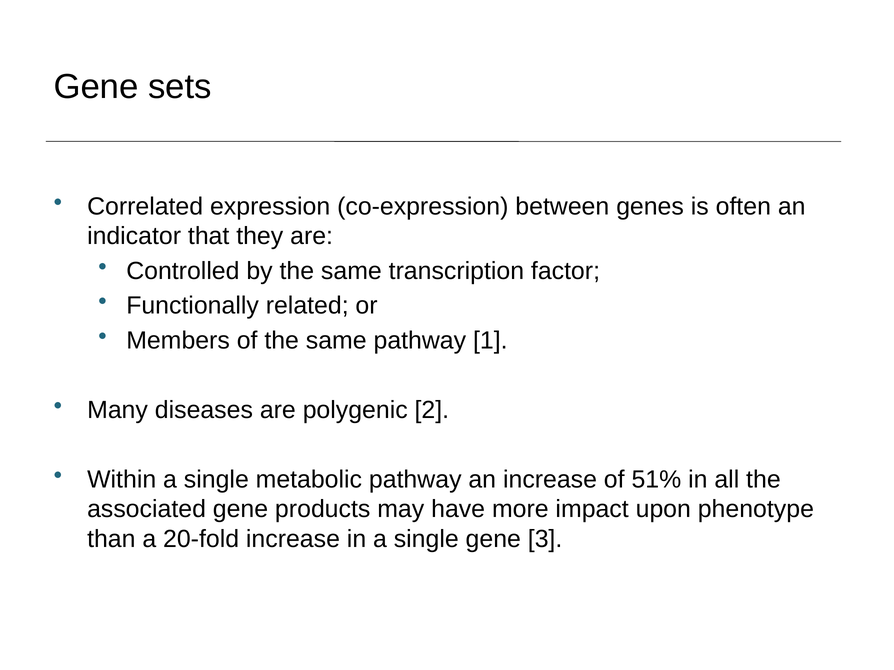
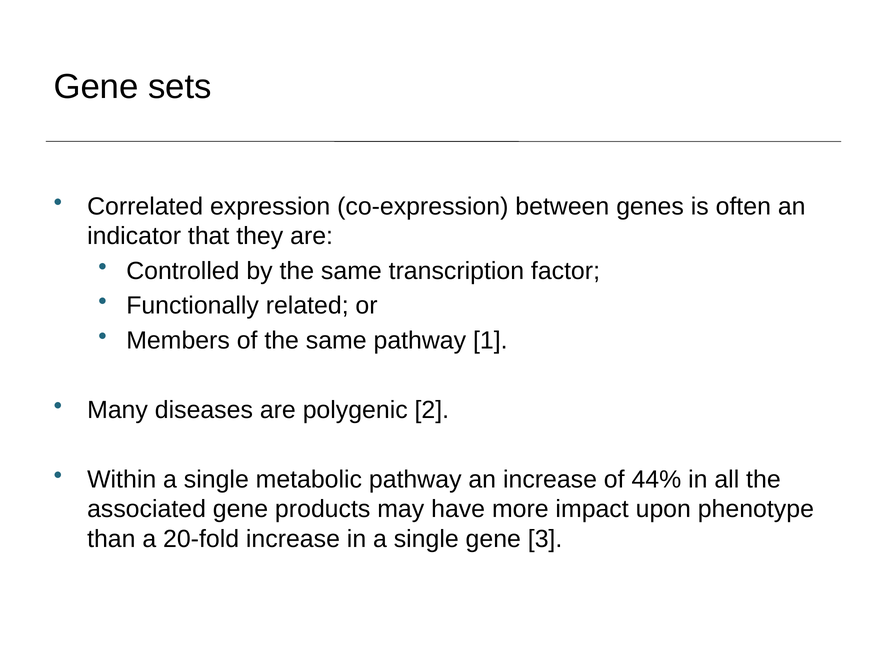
51%: 51% -> 44% (656, 480)
